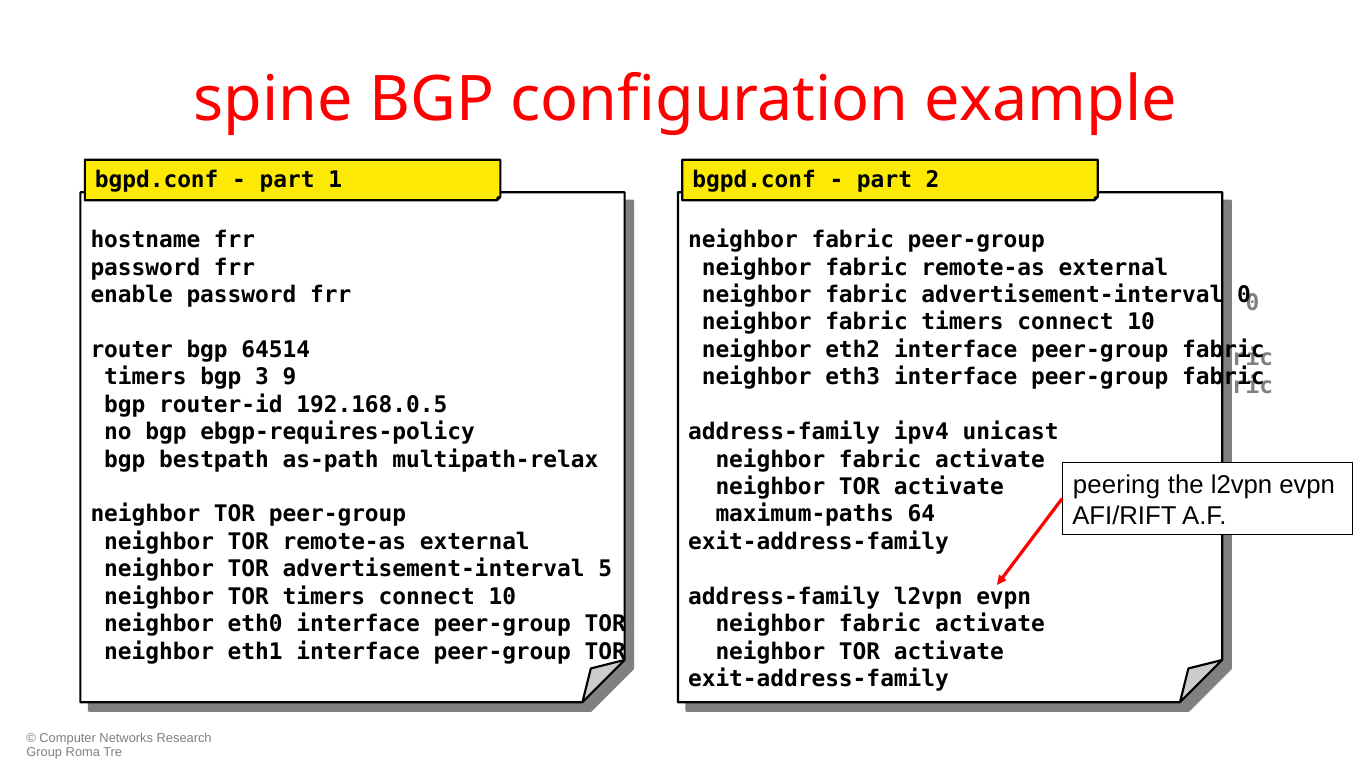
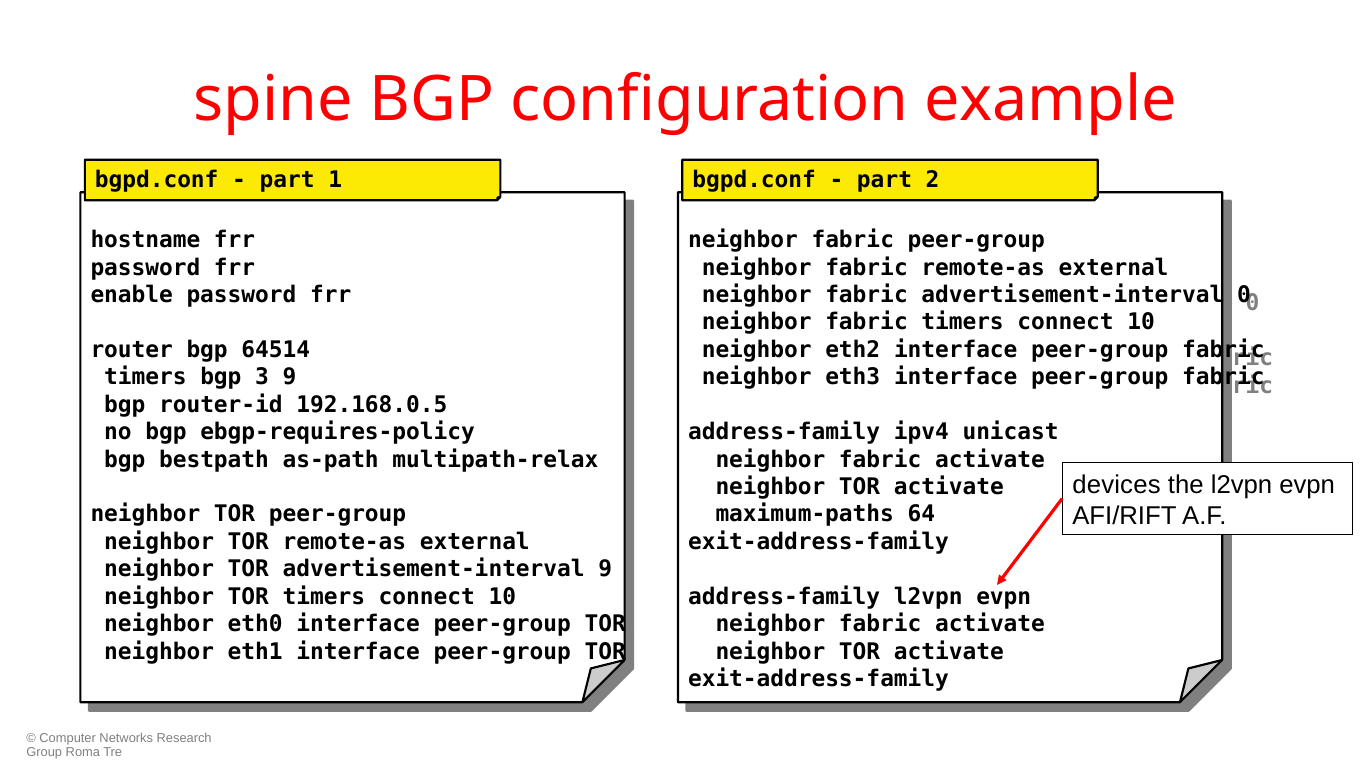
peering: peering -> devices (1116, 485)
5: 5 -> 9 (605, 569)
